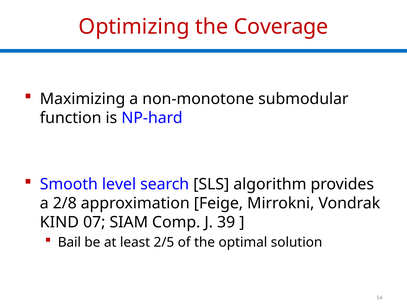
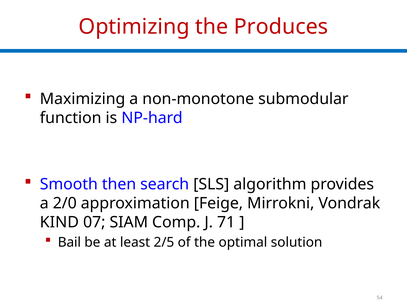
Coverage: Coverage -> Produces (281, 27)
level: level -> then (119, 185)
2/8: 2/8 -> 2/0 (65, 203)
39: 39 -> 71 (226, 222)
